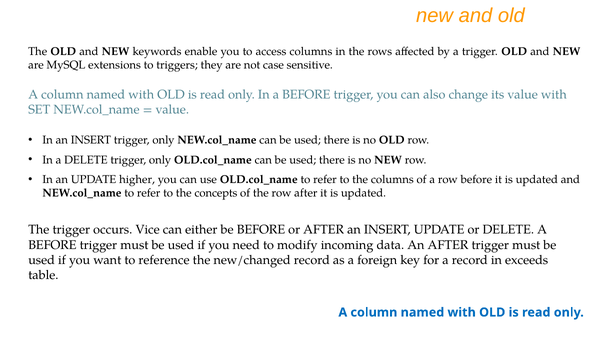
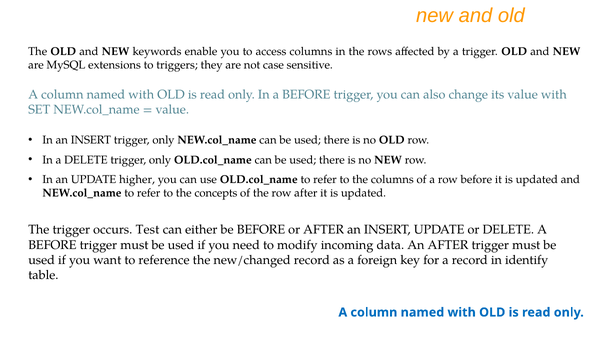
Vice: Vice -> Test (148, 230)
exceeds: exceeds -> identify (527, 260)
